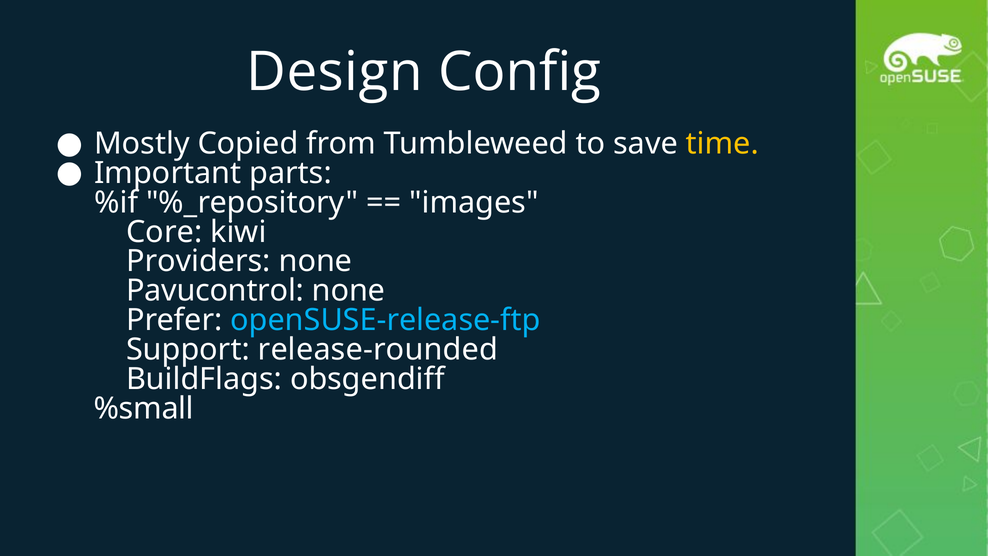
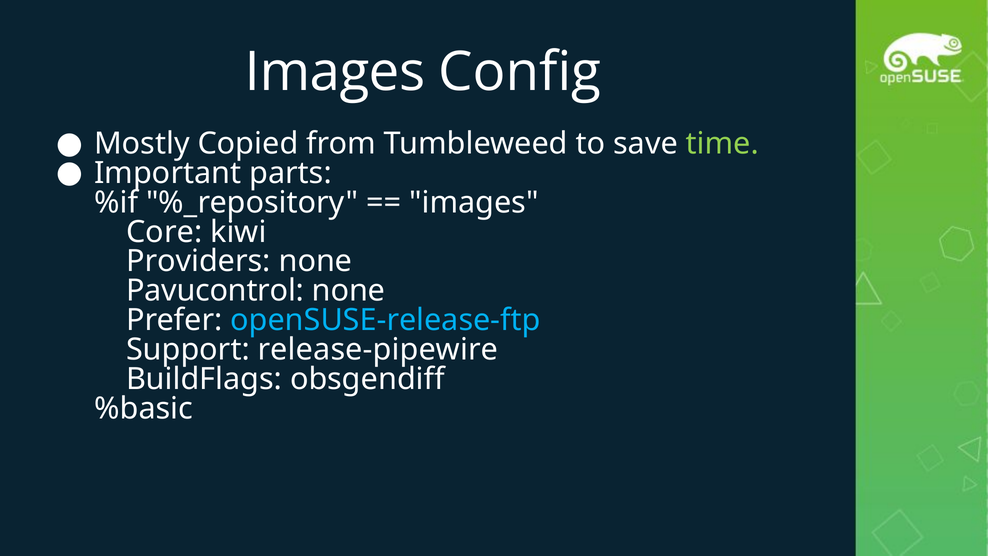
Design: Design -> Images (335, 72)
time colour: yellow -> light green (722, 143)
release-rounded: release-rounded -> release-pipewire (378, 350)
%small: %small -> %basic (144, 408)
